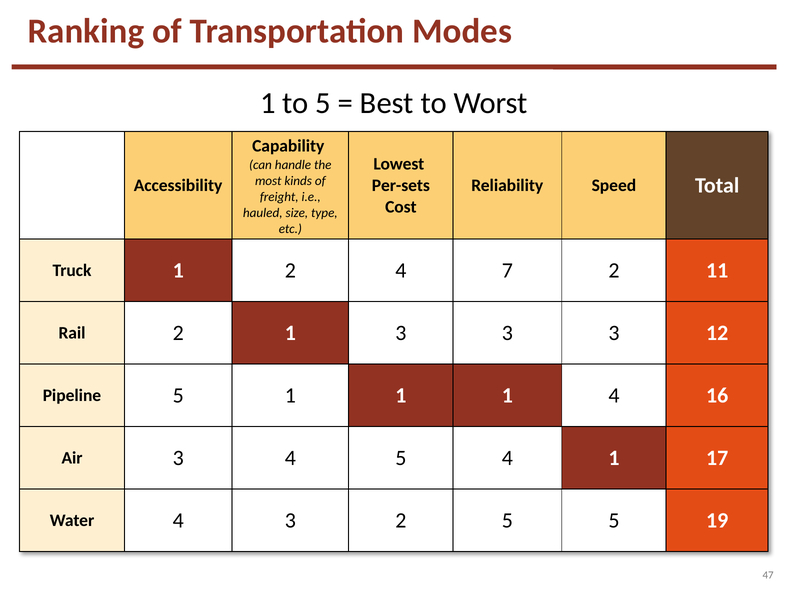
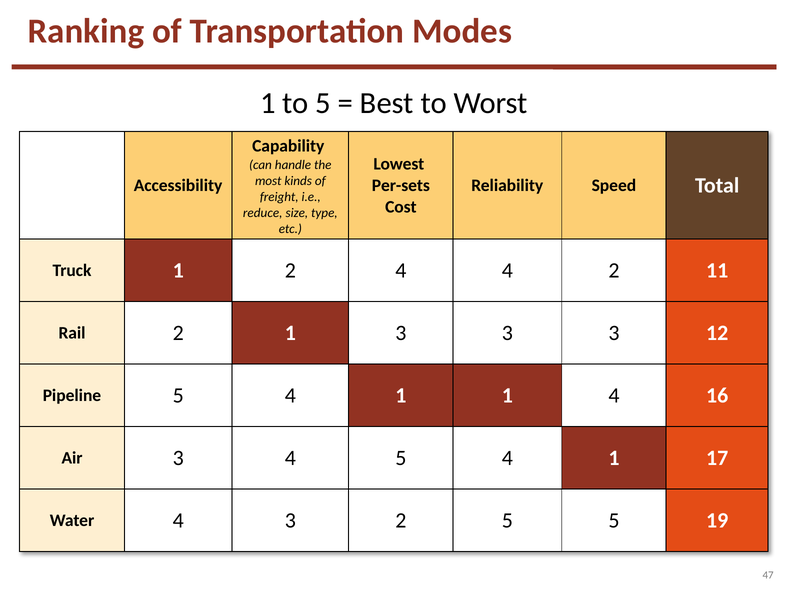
hauled: hauled -> reduce (263, 213)
4 7: 7 -> 4 (507, 271)
Pipeline 5 1: 1 -> 4 (290, 396)
